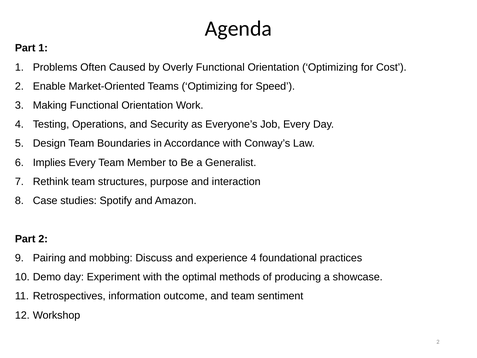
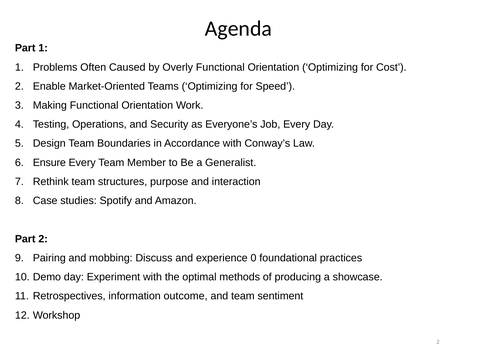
Implies: Implies -> Ensure (49, 162)
experience 4: 4 -> 0 (254, 258)
